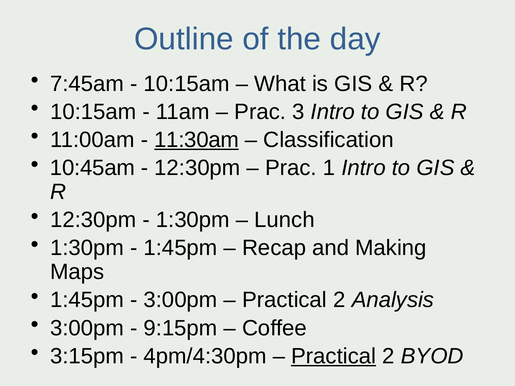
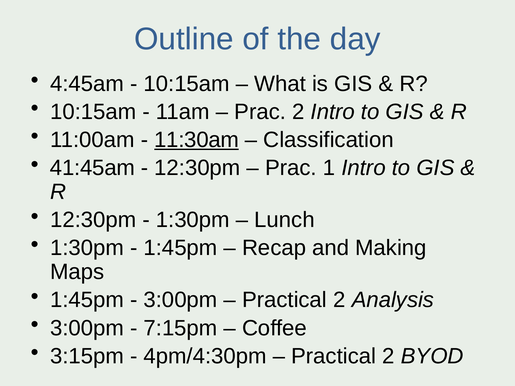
7:45am: 7:45am -> 4:45am (87, 84)
Prac 3: 3 -> 2 (298, 112)
10:45am: 10:45am -> 41:45am (92, 168)
9:15pm: 9:15pm -> 7:15pm (180, 328)
Practical underline: present -> none (334, 356)
